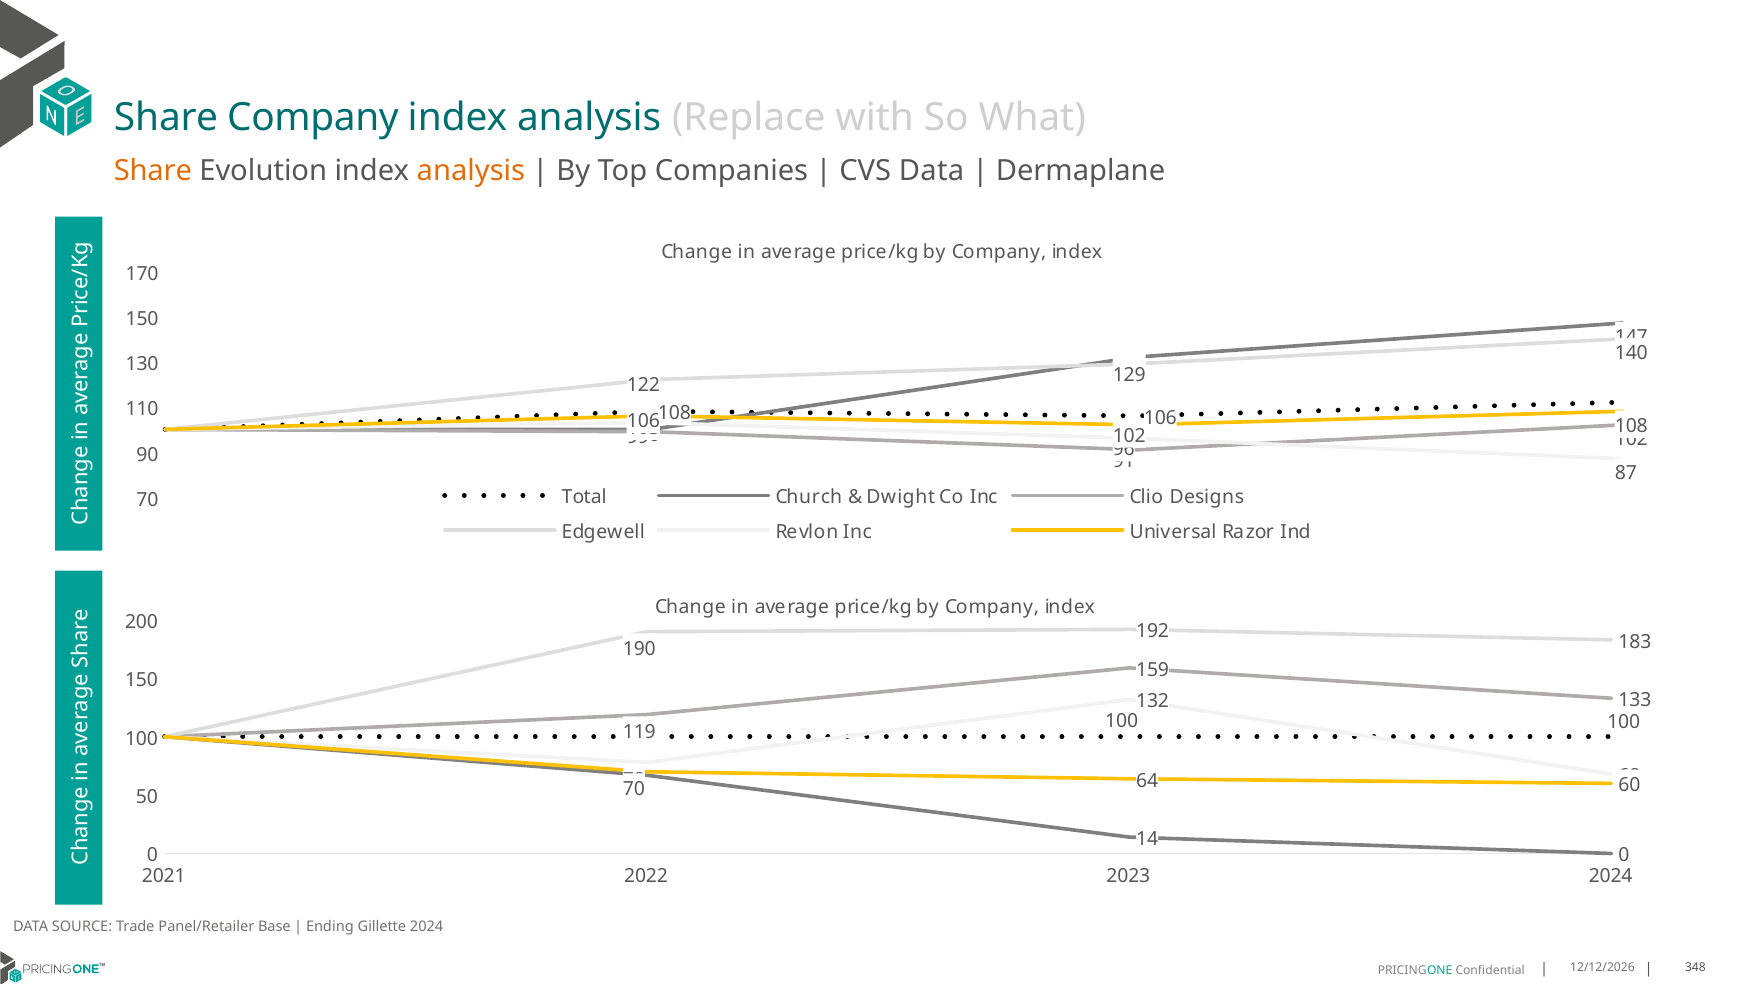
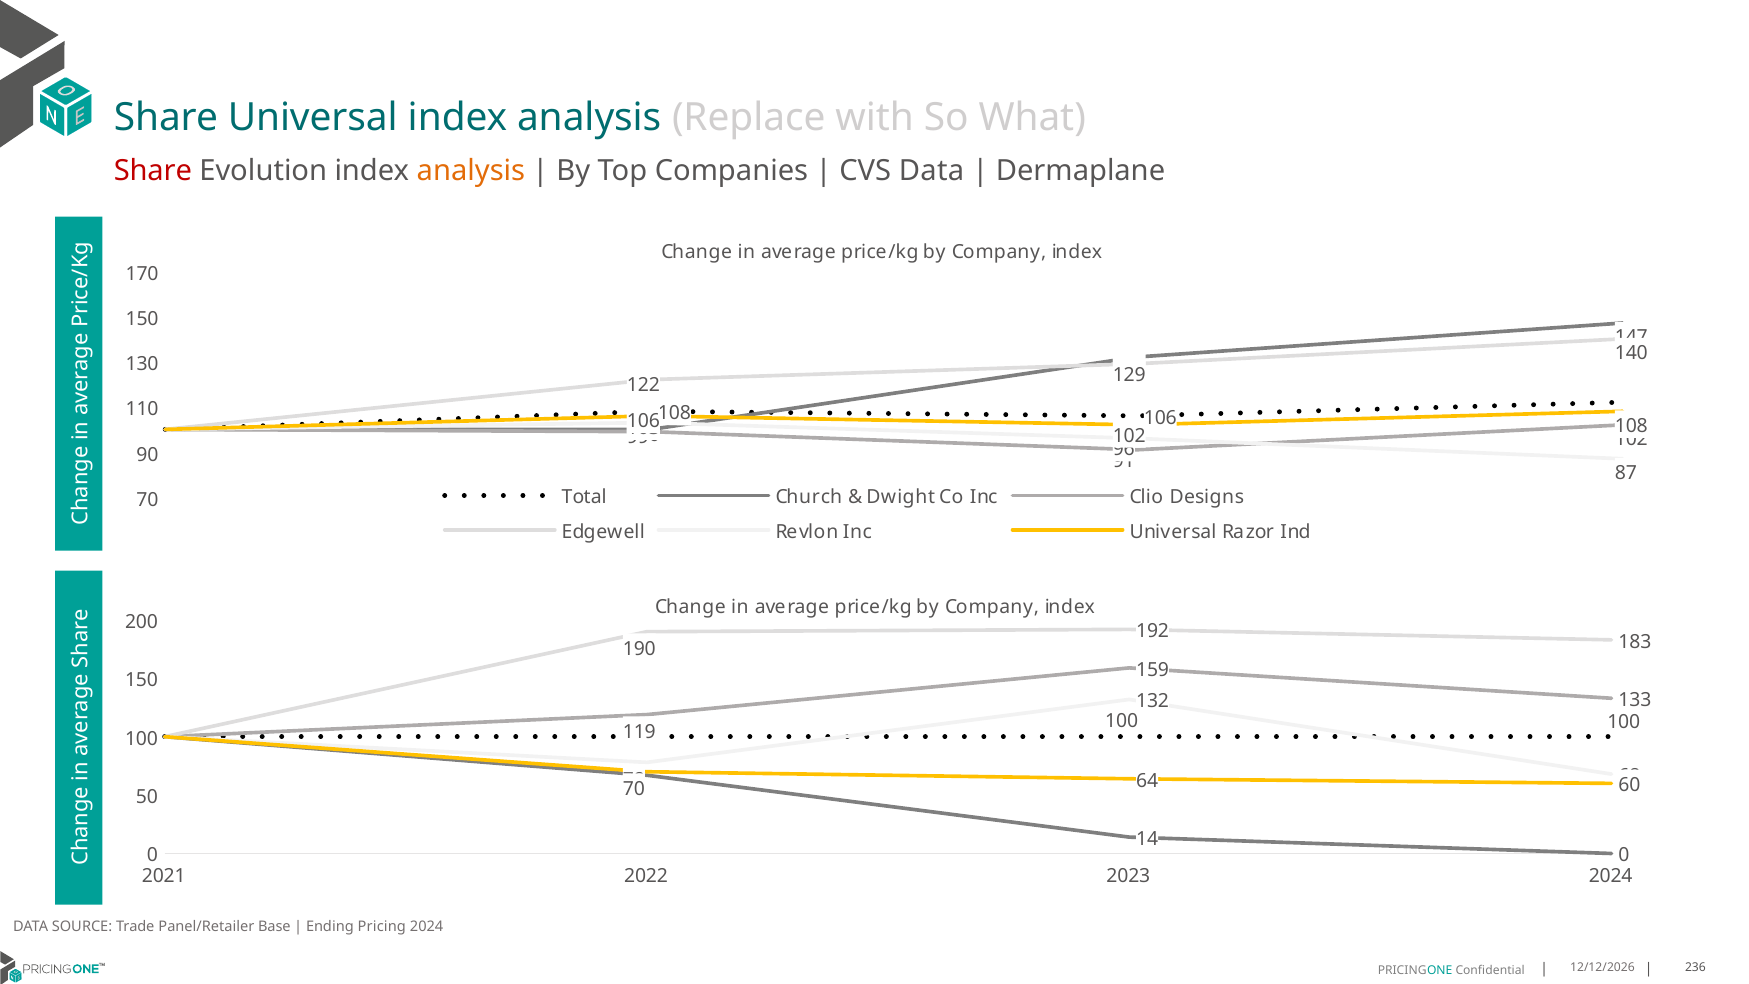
Share Company: Company -> Universal (313, 118)
Share colour: orange -> red (153, 171)
Gillette: Gillette -> Pricing (382, 927)
348: 348 -> 236 (1695, 967)
